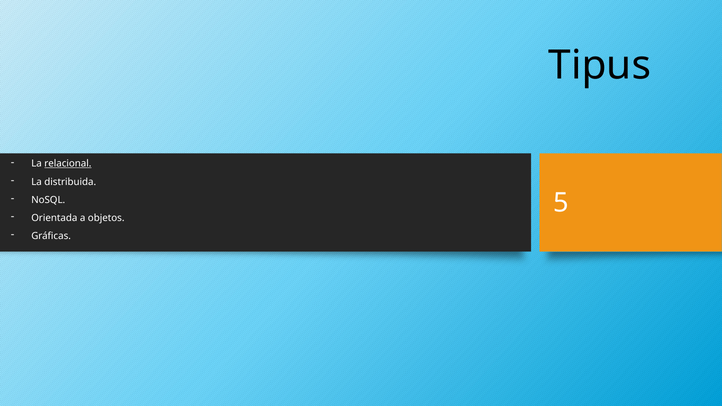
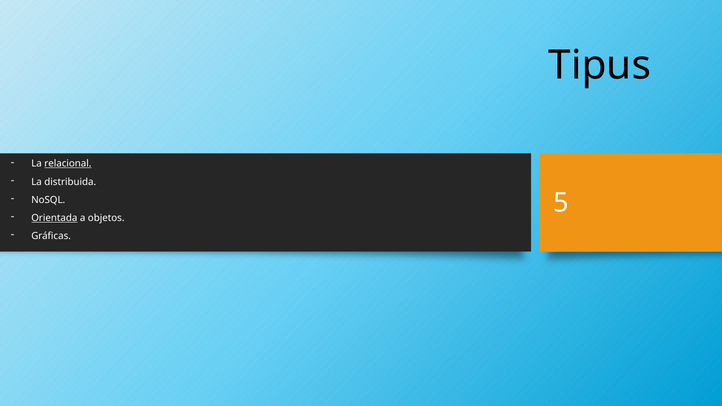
Orientada underline: none -> present (54, 218)
